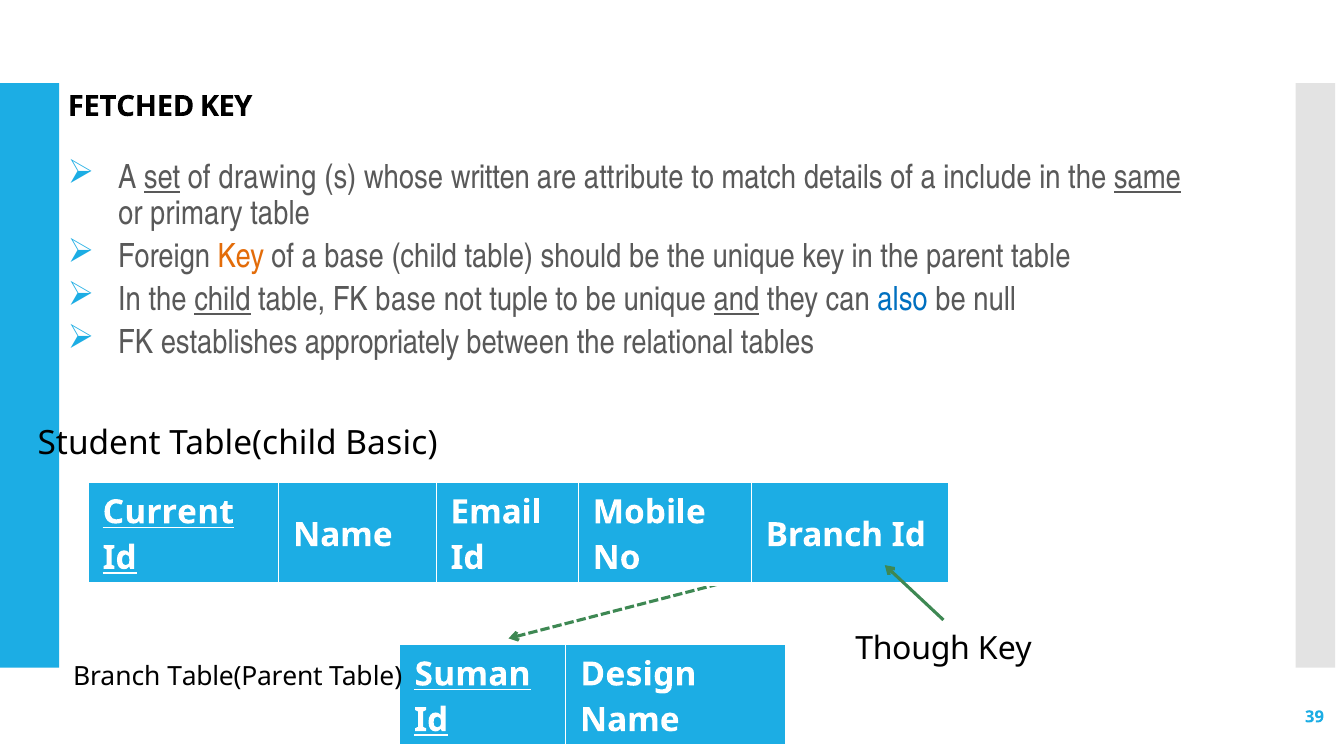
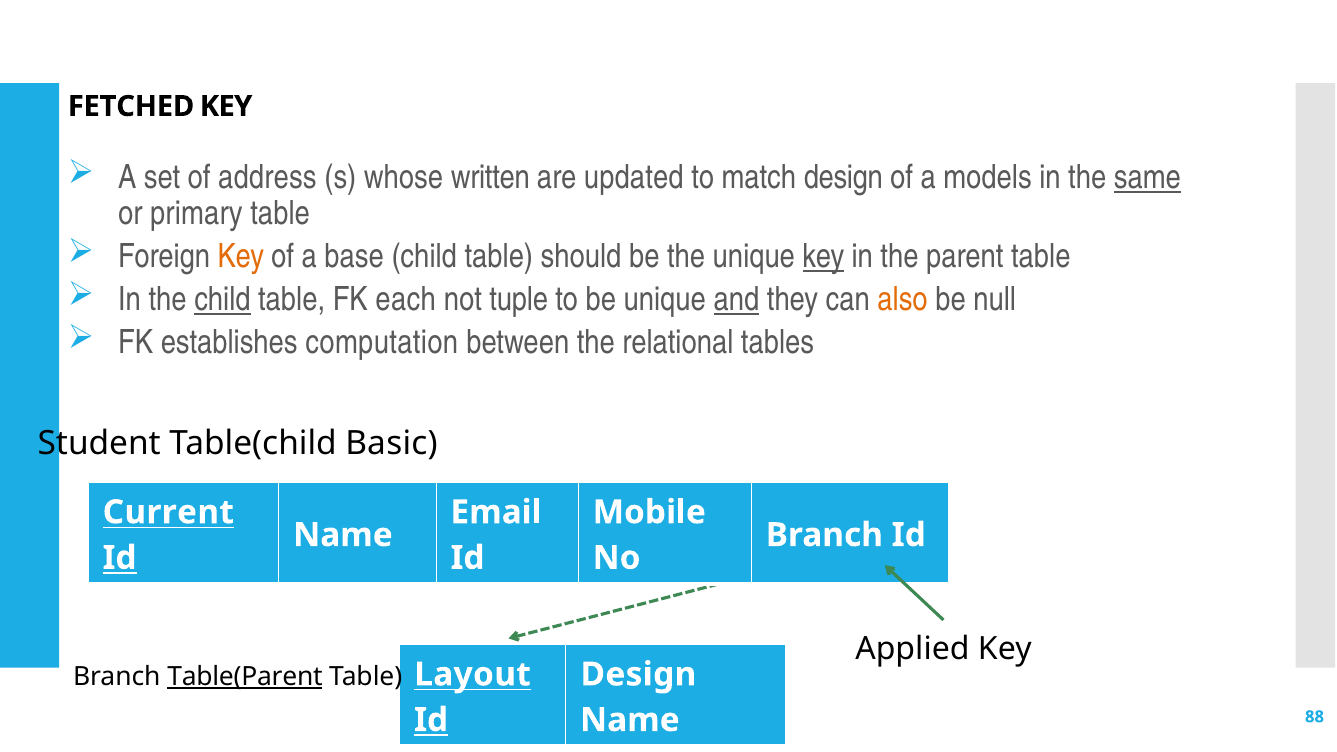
set underline: present -> none (162, 177)
drawing: drawing -> address (267, 177)
attribute: attribute -> updated (634, 177)
match details: details -> design (843, 177)
include: include -> models (988, 177)
key underline: none -> present (823, 257)
FK base: base -> each (406, 300)
also colour: blue -> orange (903, 300)
appropriately: appropriately -> computation (382, 343)
Though: Though -> Applied (912, 649)
Suman: Suman -> Layout (472, 674)
Table(Parent underline: none -> present (245, 676)
39: 39 -> 88 (1314, 717)
